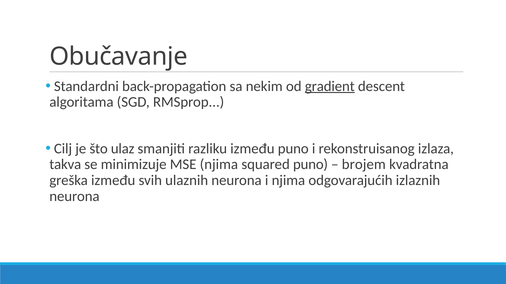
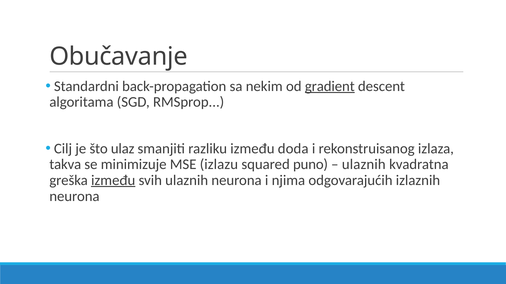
između puno: puno -> doda (293, 149)
MSE njima: njima -> izlazu (219, 165)
brojem: brojem -> ulaznih (364, 165)
između underline: none -> present (113, 181)
